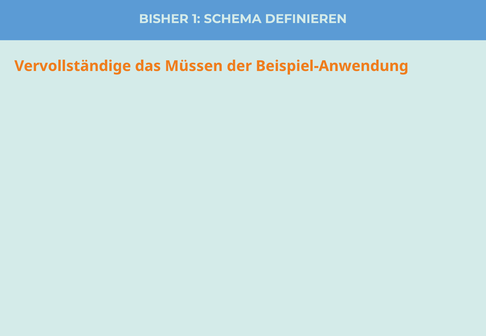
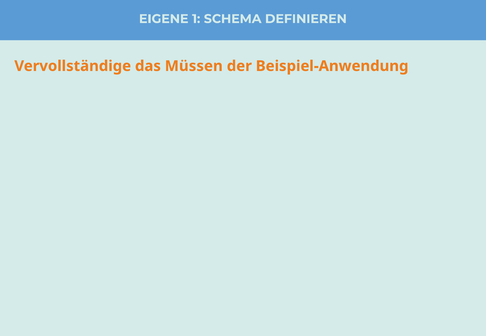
BISHER: BISHER -> EIGENE (164, 19)
